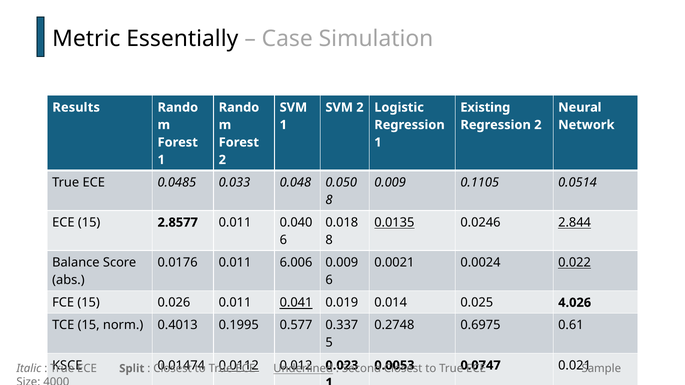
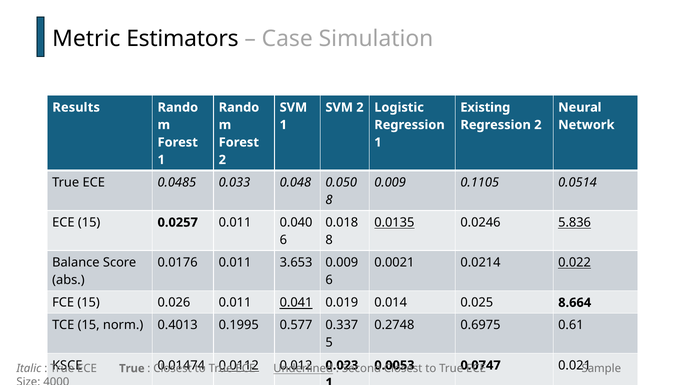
Essentially: Essentially -> Estimators (182, 39)
2.8577: 2.8577 -> 0.0257 (178, 223)
2.844: 2.844 -> 5.836 (575, 223)
6.006: 6.006 -> 3.653 (296, 263)
0.0024: 0.0024 -> 0.0214 (480, 263)
4.026: 4.026 -> 8.664 (575, 303)
ECE Split: Split -> True (132, 369)
